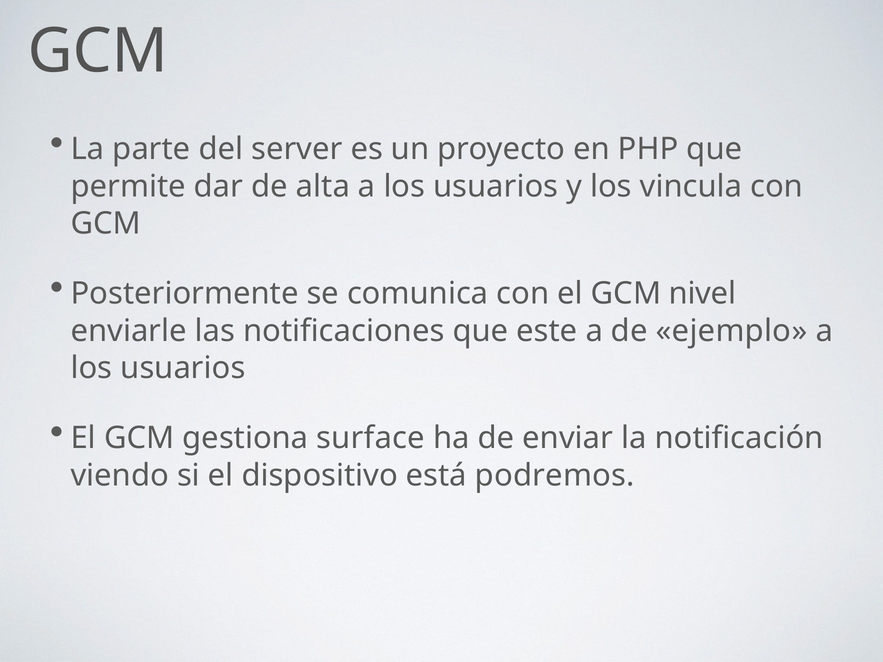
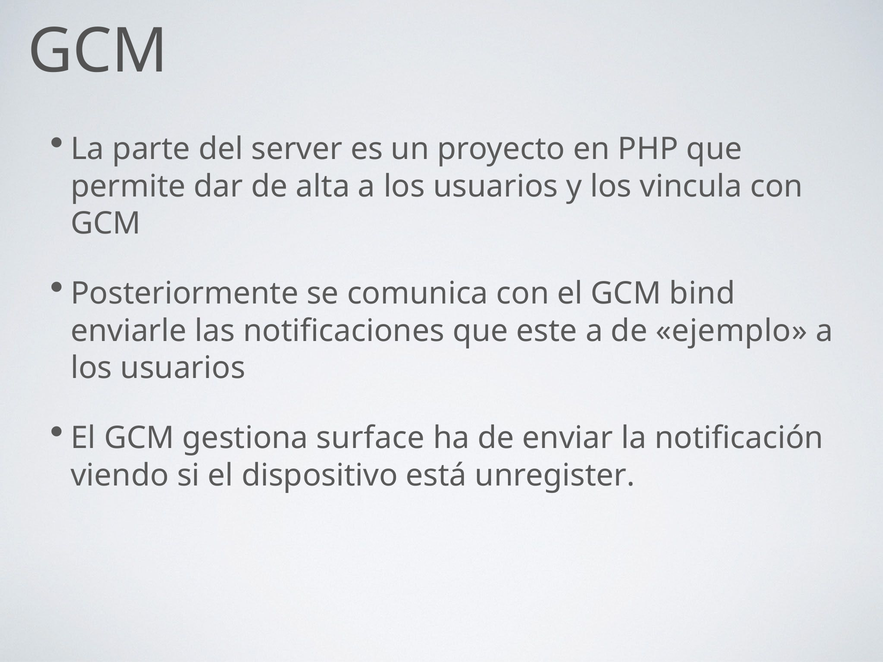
nivel: nivel -> bind (702, 294)
podremos: podremos -> unregister (555, 476)
